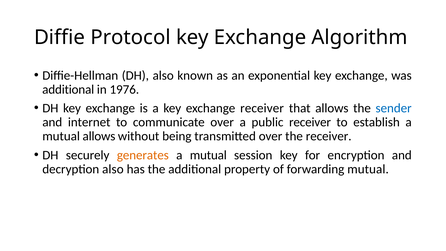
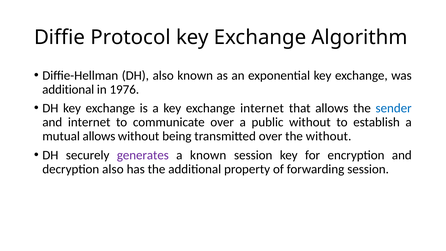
exchange receiver: receiver -> internet (262, 108)
public receiver: receiver -> without (310, 122)
the receiver: receiver -> without (329, 136)
generates colour: orange -> purple (143, 155)
mutual: mutual -> known (208, 155)
forwarding mutual: mutual -> session (368, 169)
